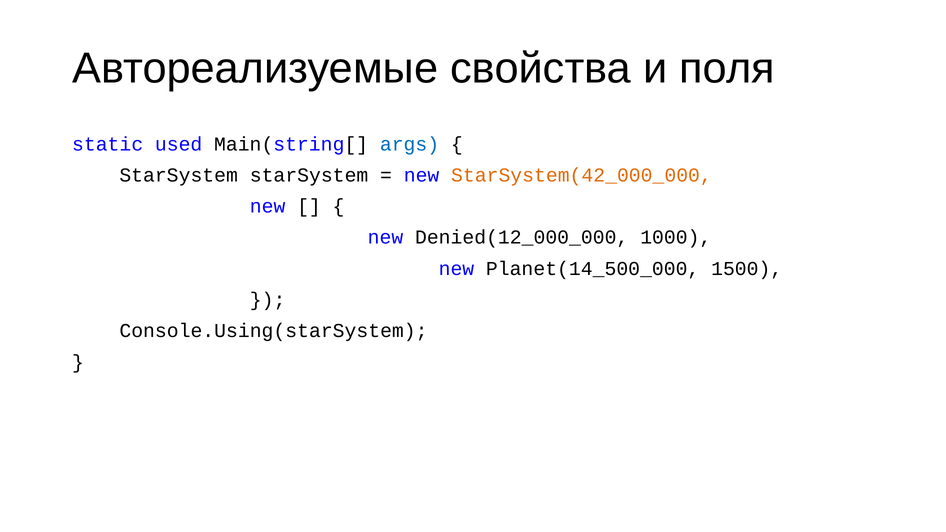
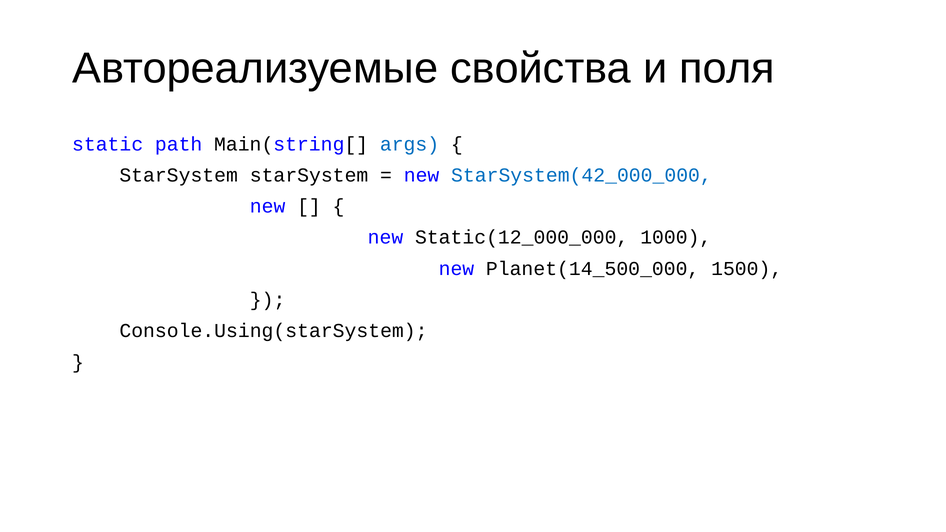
used: used -> path (179, 144)
StarSystem(42_000_000 colour: orange -> blue (581, 175)
Denied(12_000_000: Denied(12_000_000 -> Static(12_000_000 (522, 238)
